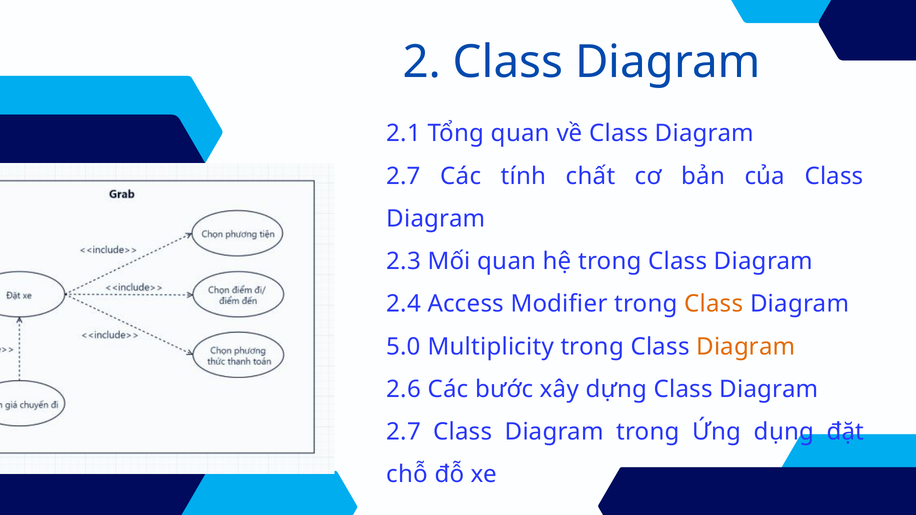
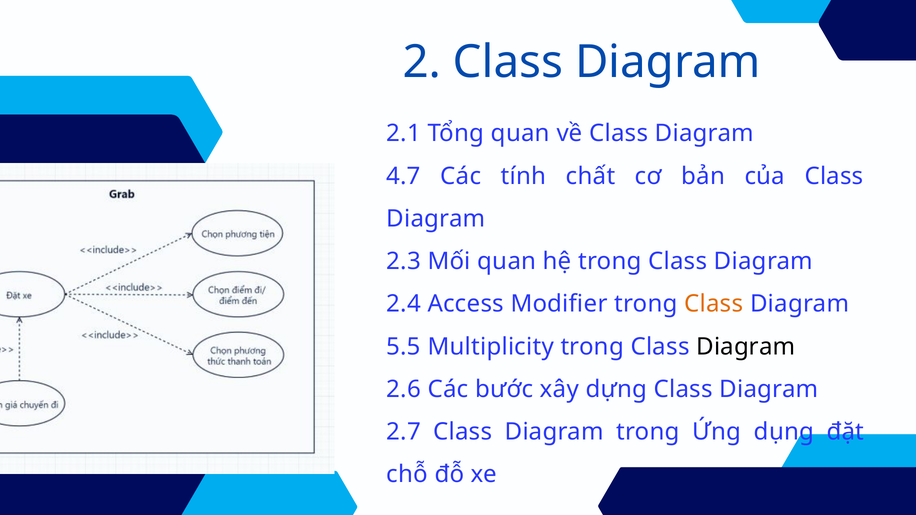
2.7: 2.7 -> 4.7 (404, 176)
5.0: 5.0 -> 5.5 (404, 347)
Diagram colour: orange -> black (746, 347)
